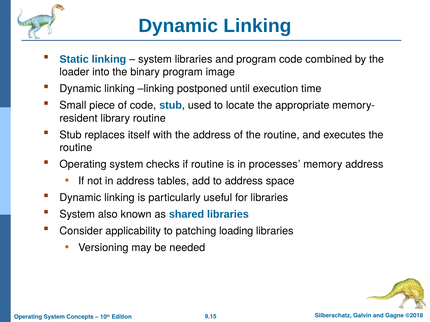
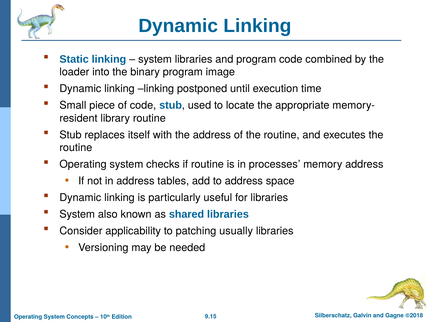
loading: loading -> usually (236, 231)
